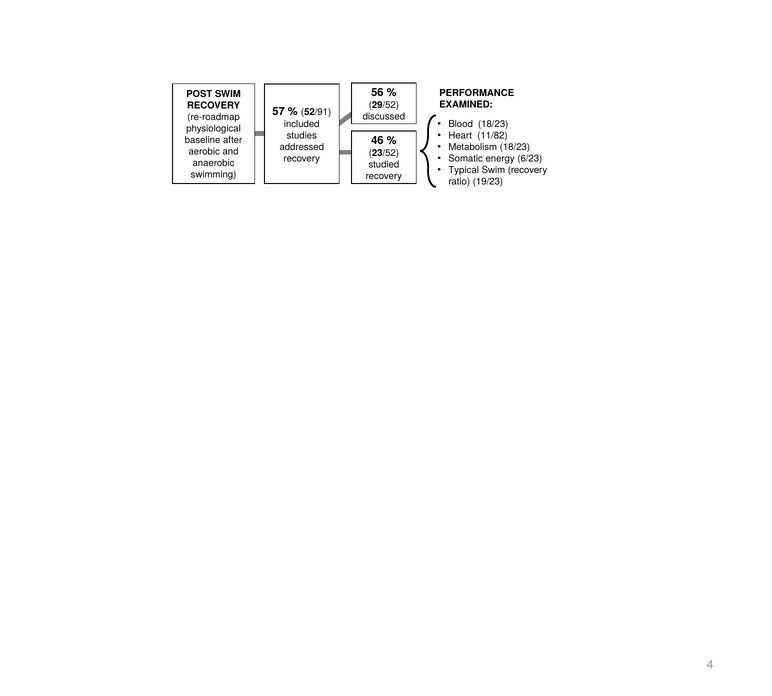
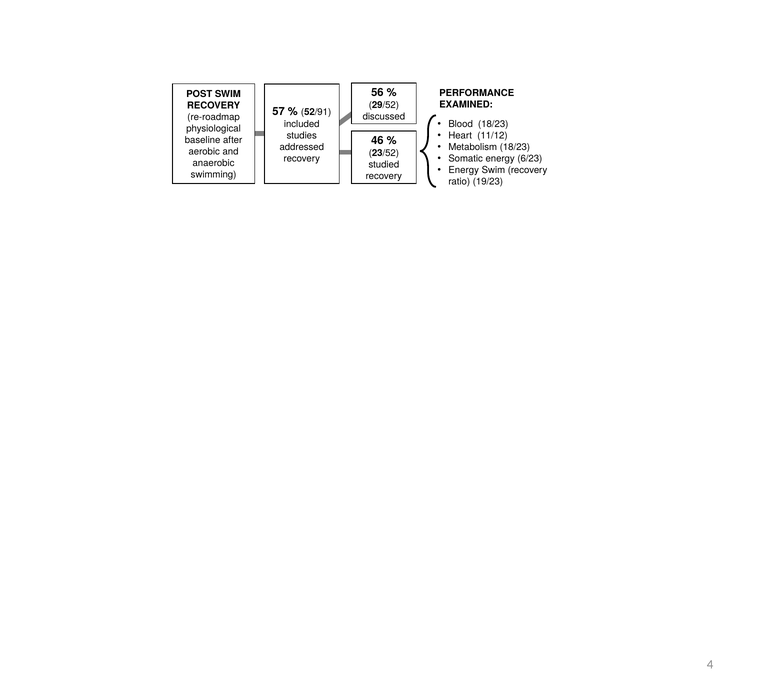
11/82: 11/82 -> 11/12 (492, 136)
Typical: Typical -> Energy (464, 170)
